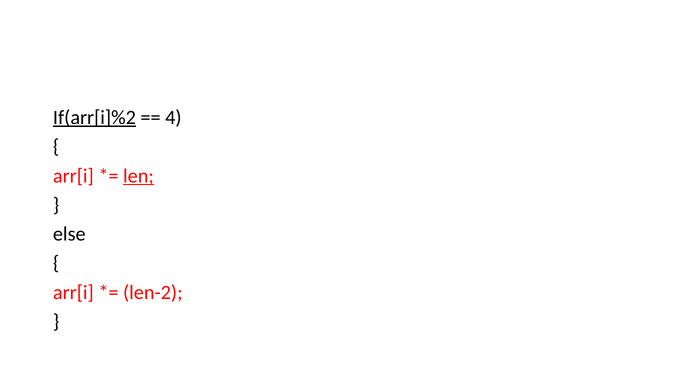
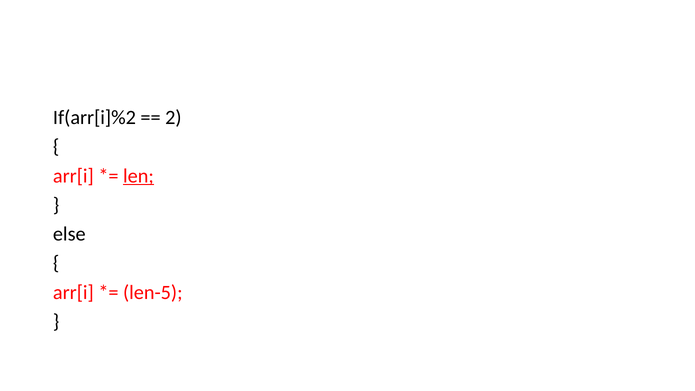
If(arr[i]%2 underline: present -> none (94, 118)
4: 4 -> 2 (173, 118)
len-2: len-2 -> len-5 (153, 292)
